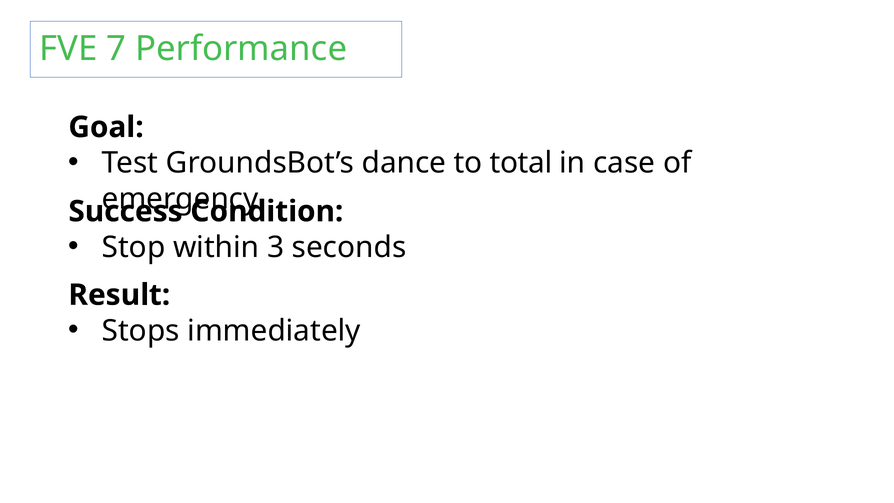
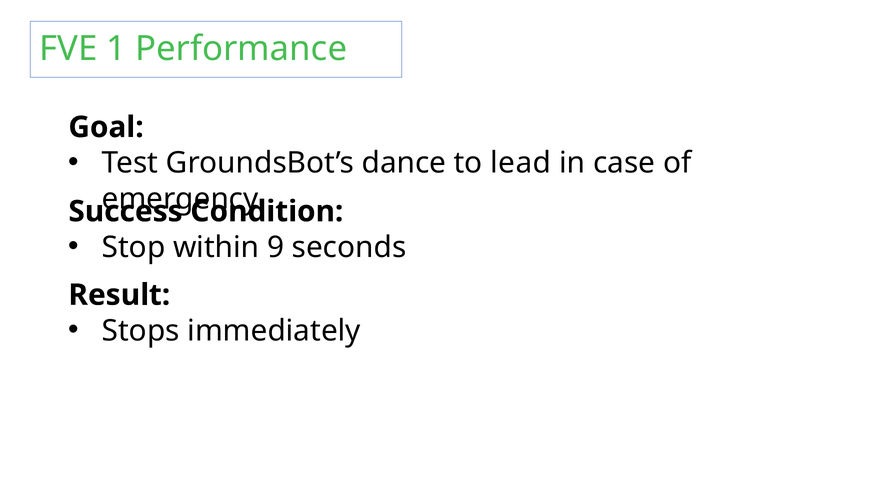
7: 7 -> 1 (116, 49)
total: total -> lead (521, 163)
3: 3 -> 9 (276, 247)
